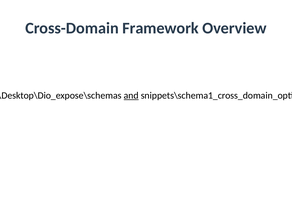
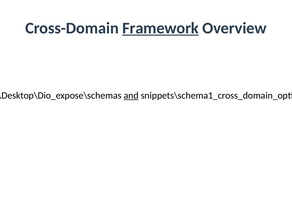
Framework underline: none -> present (161, 28)
